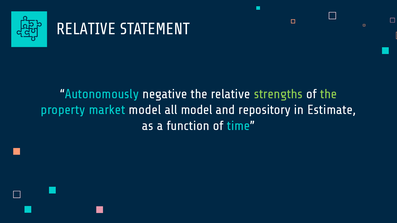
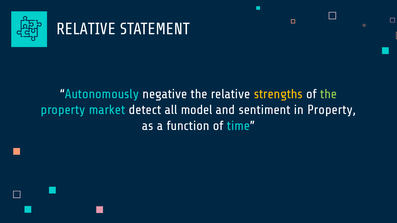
strengths colour: light green -> yellow (278, 94)
market model: model -> detect (145, 110)
repository: repository -> sentiment (264, 110)
in Estimate: Estimate -> Property (332, 110)
